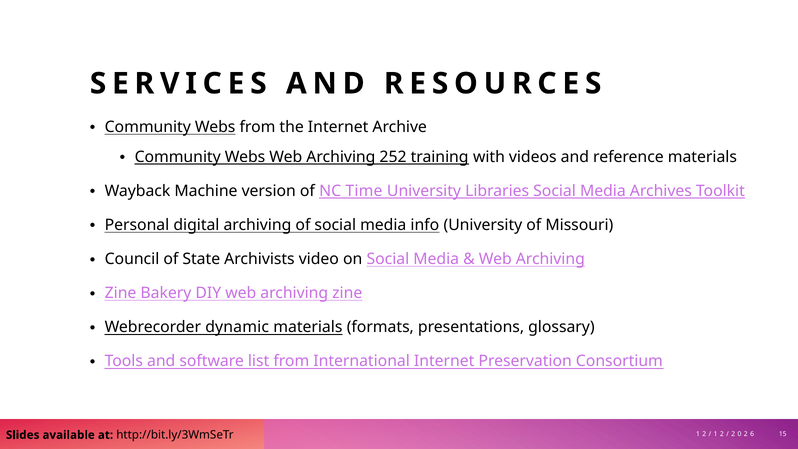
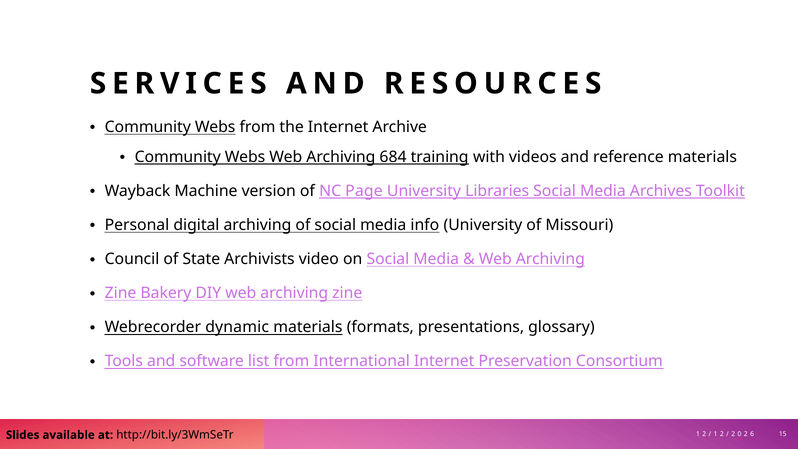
252: 252 -> 684 (393, 157)
Time: Time -> Page (364, 191)
